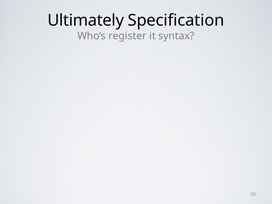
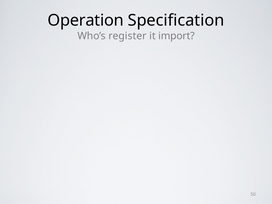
Ultimately: Ultimately -> Operation (86, 20)
syntax: syntax -> import (176, 36)
